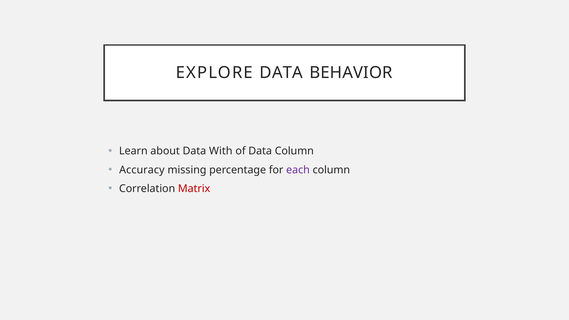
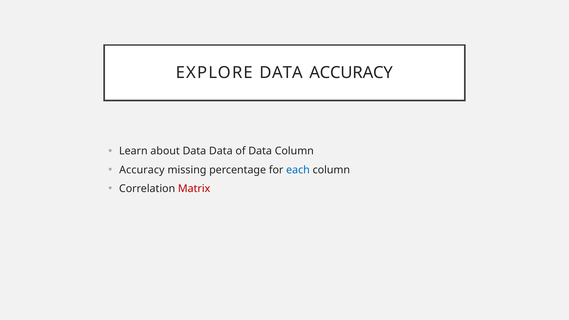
DATA BEHAVIOR: BEHAVIOR -> ACCURACY (351, 73)
Data With: With -> Data (221, 151)
each colour: purple -> blue (298, 170)
